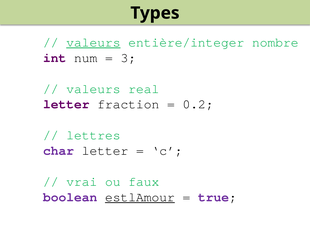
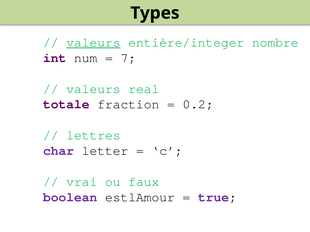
3: 3 -> 7 (128, 58)
letter: letter -> totale (66, 104)
estlAmour underline: present -> none (140, 197)
